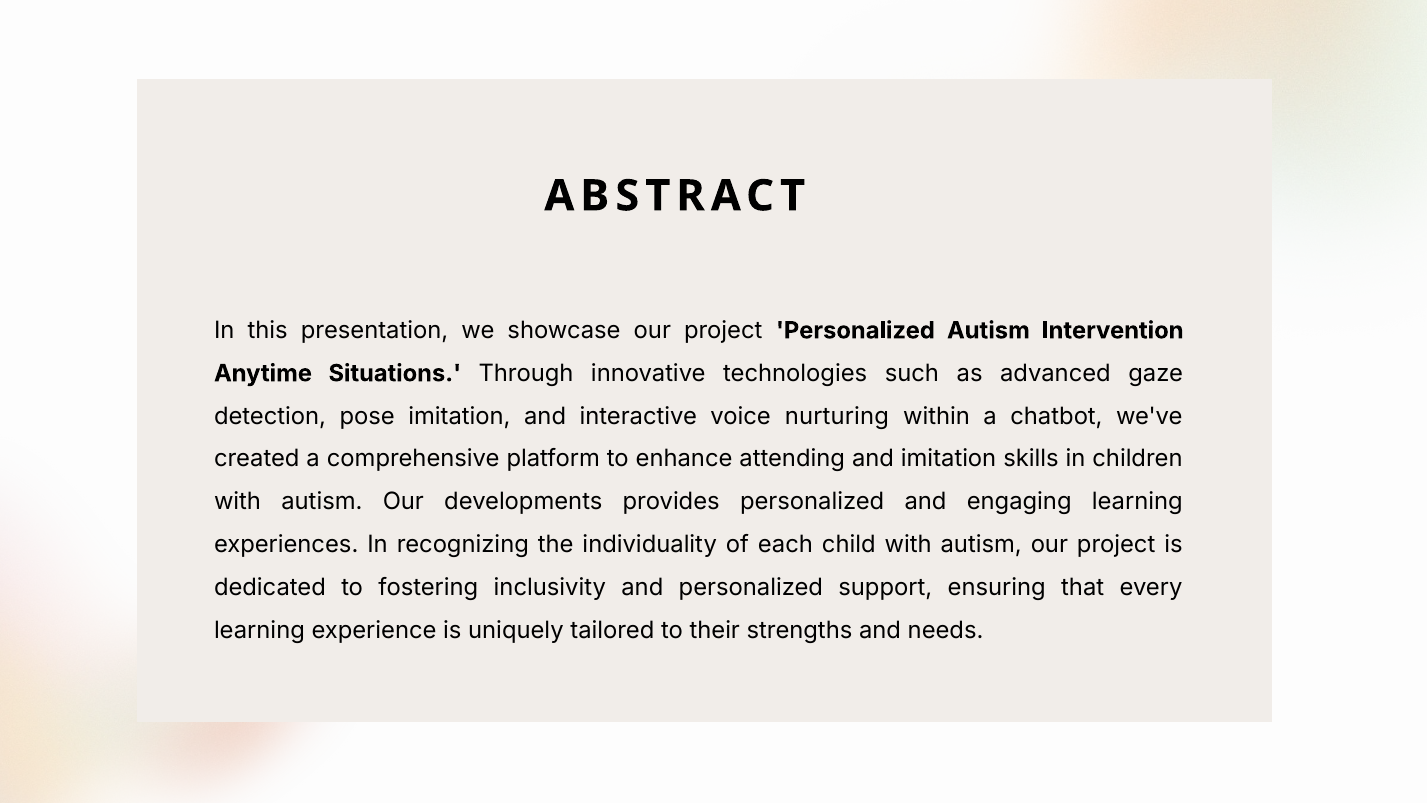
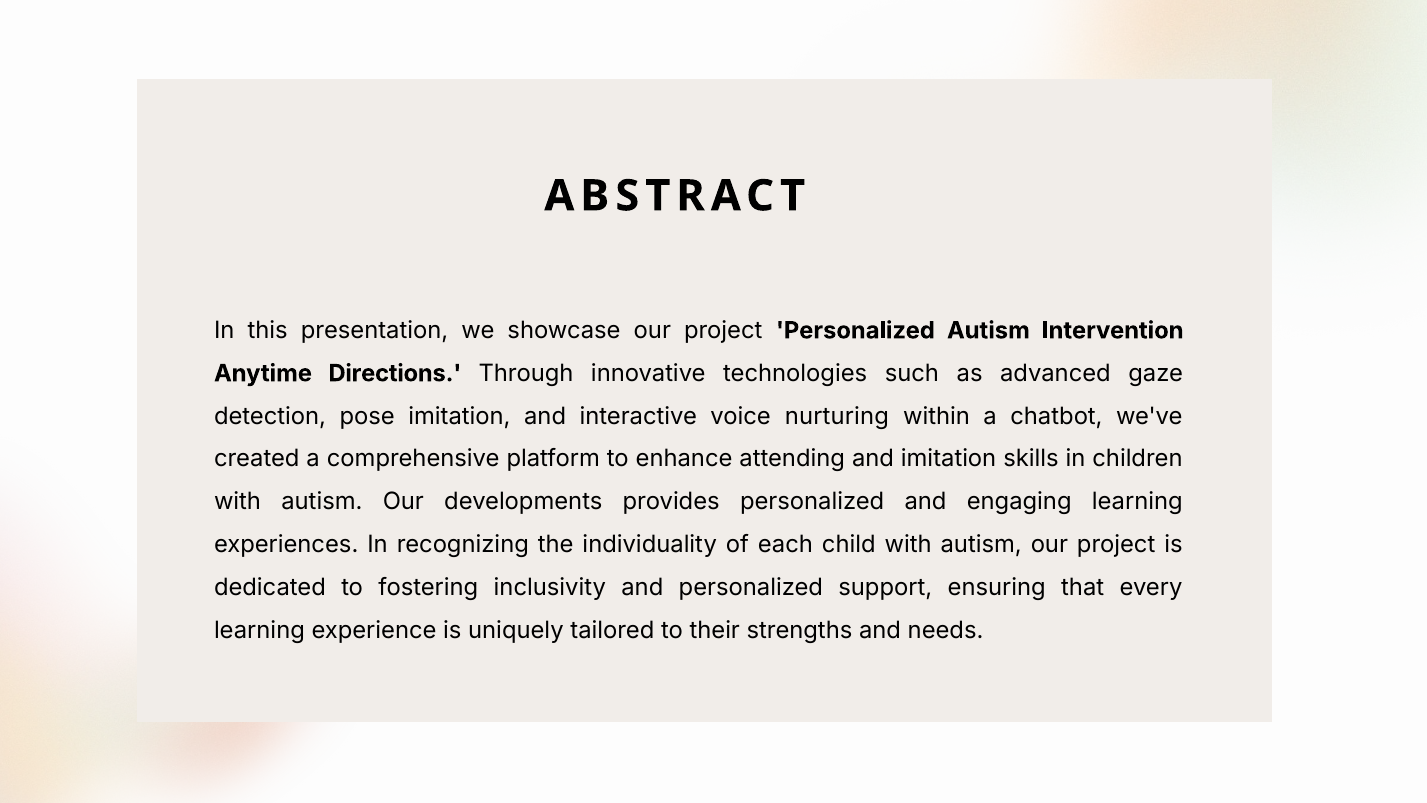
Situations: Situations -> Directions (395, 373)
